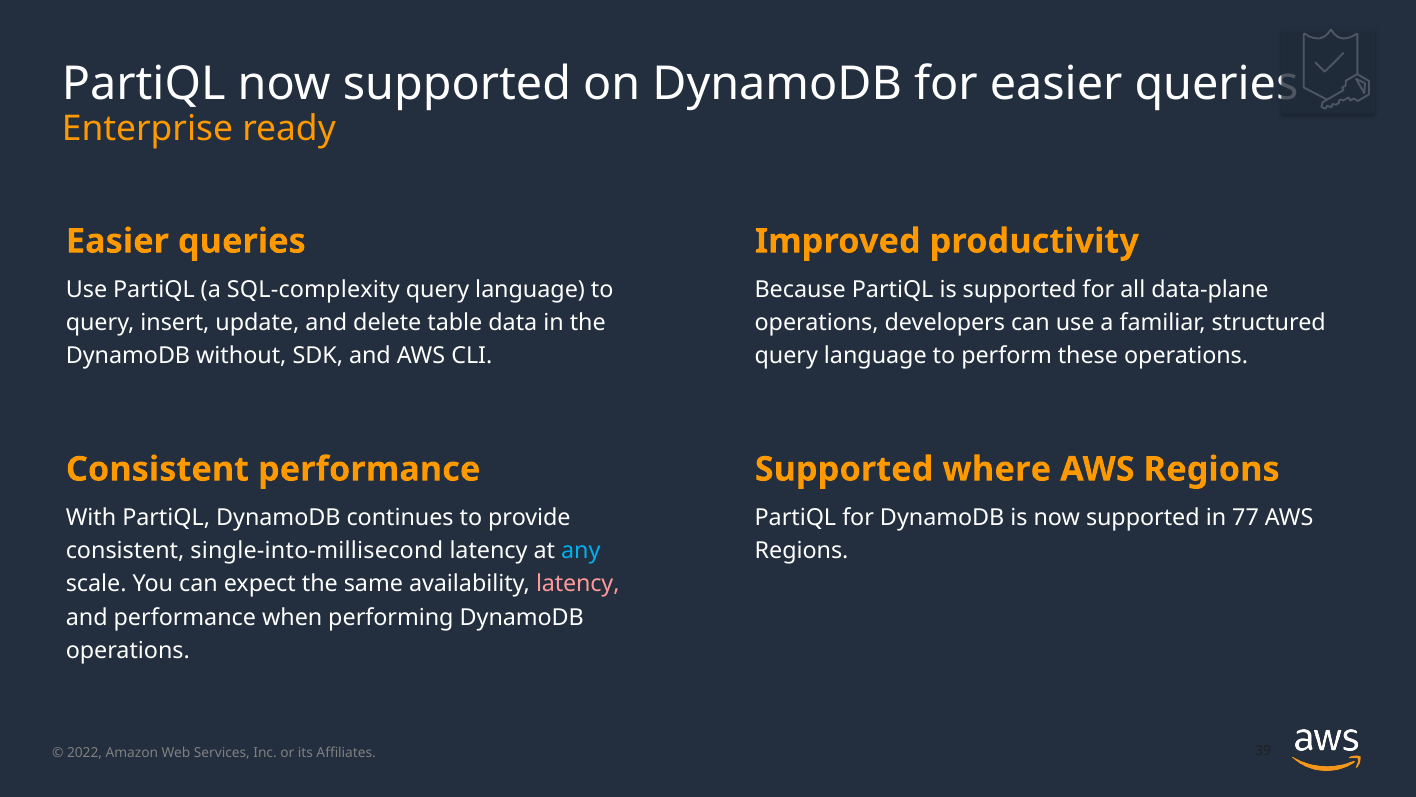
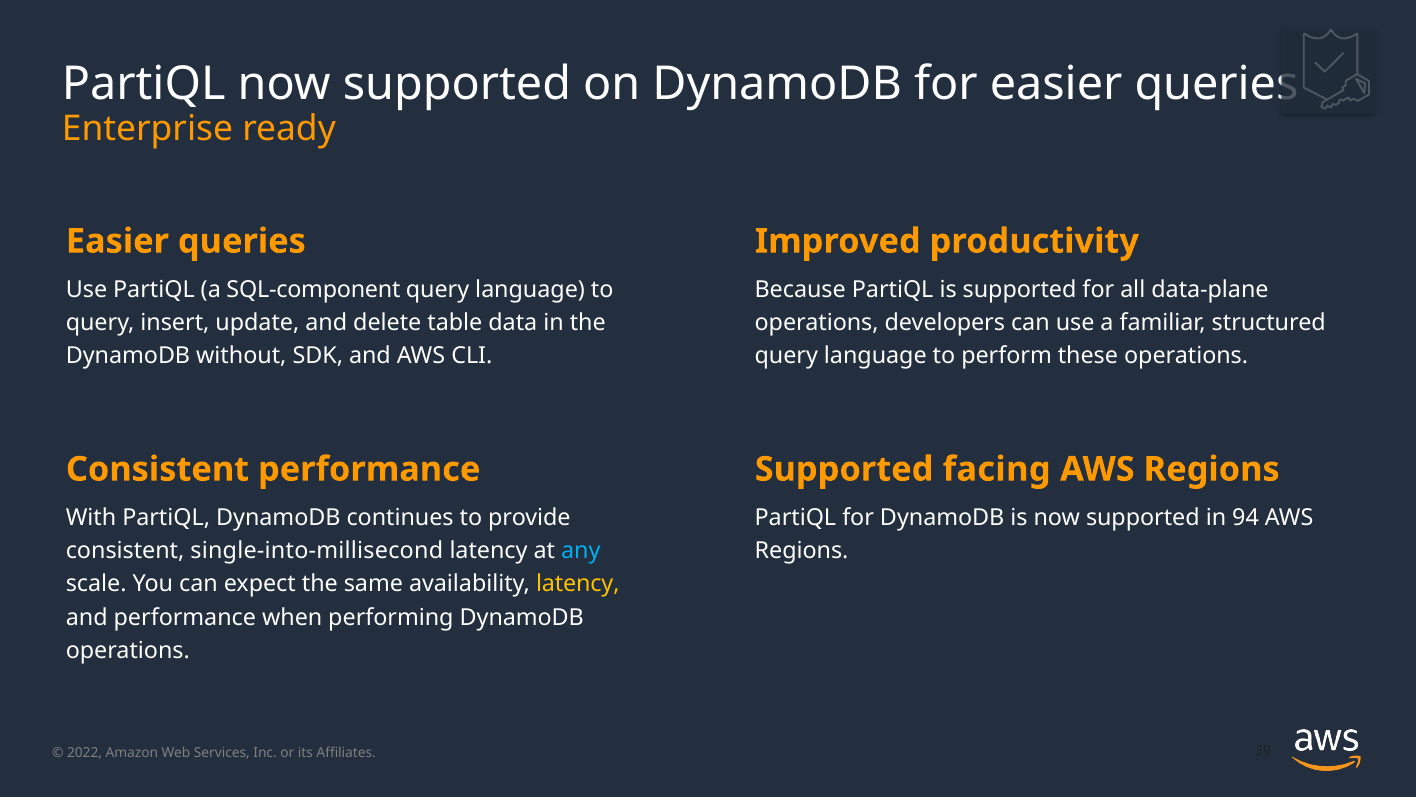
SQL-complexity: SQL-complexity -> SQL-component (314, 289)
where: where -> facing (997, 469)
77: 77 -> 94 (1246, 517)
latency colour: pink -> yellow (578, 584)
